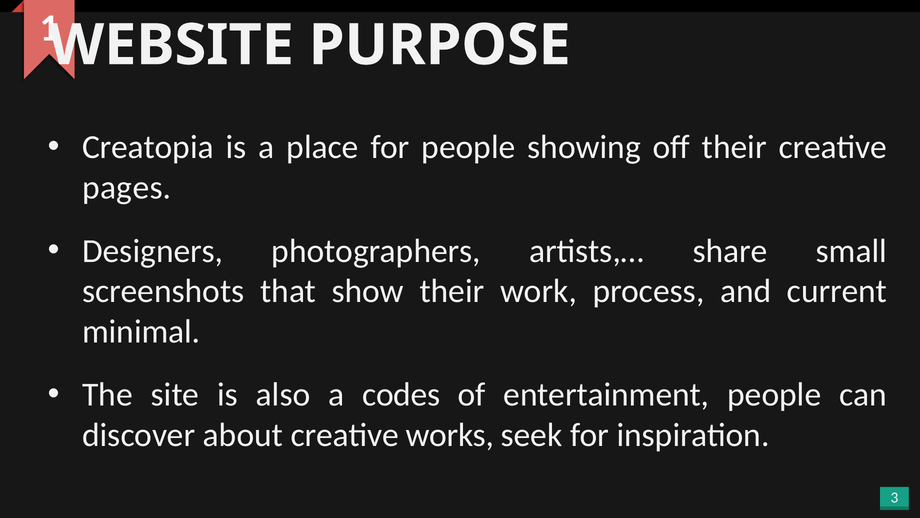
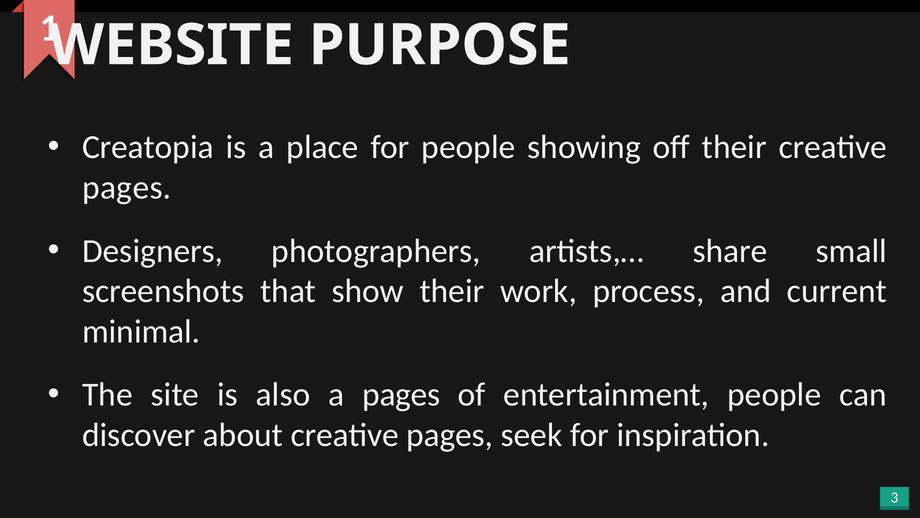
a codes: codes -> pages (401, 395)
about creative works: works -> pages (450, 435)
